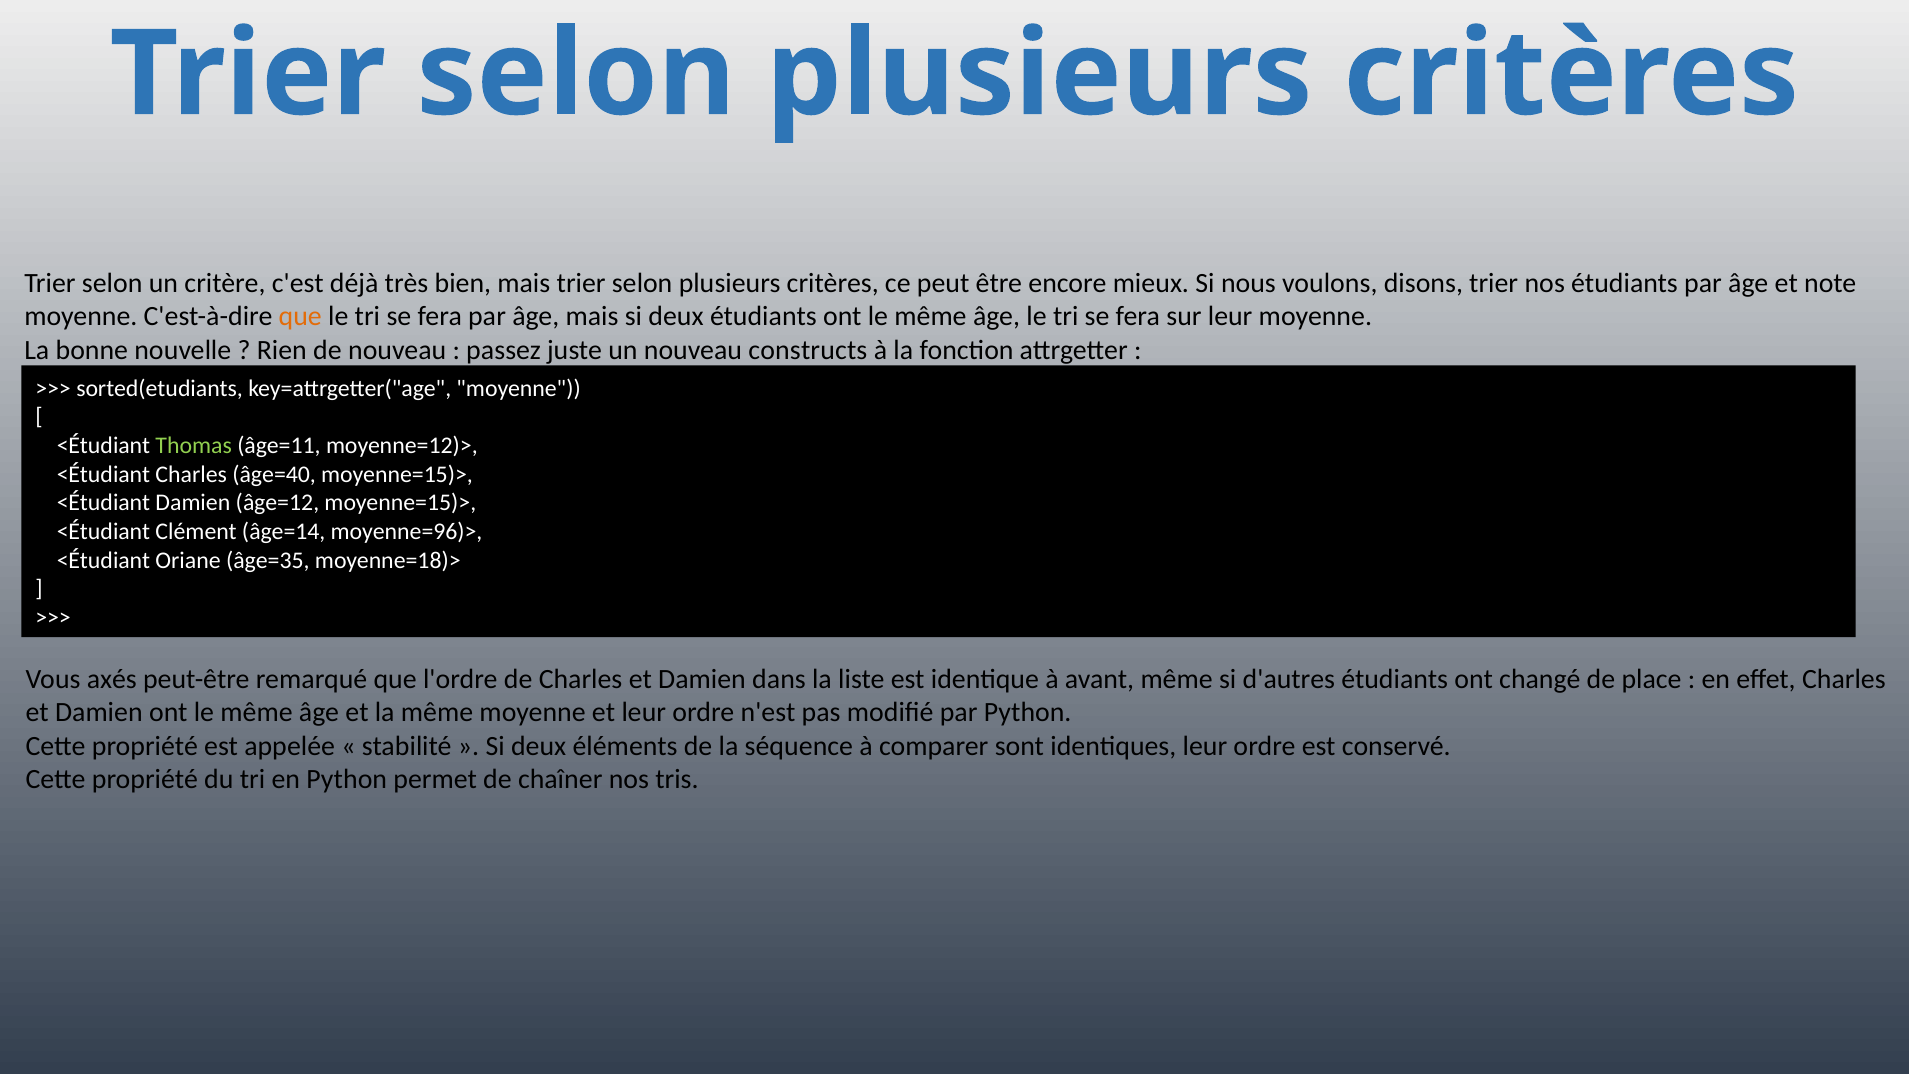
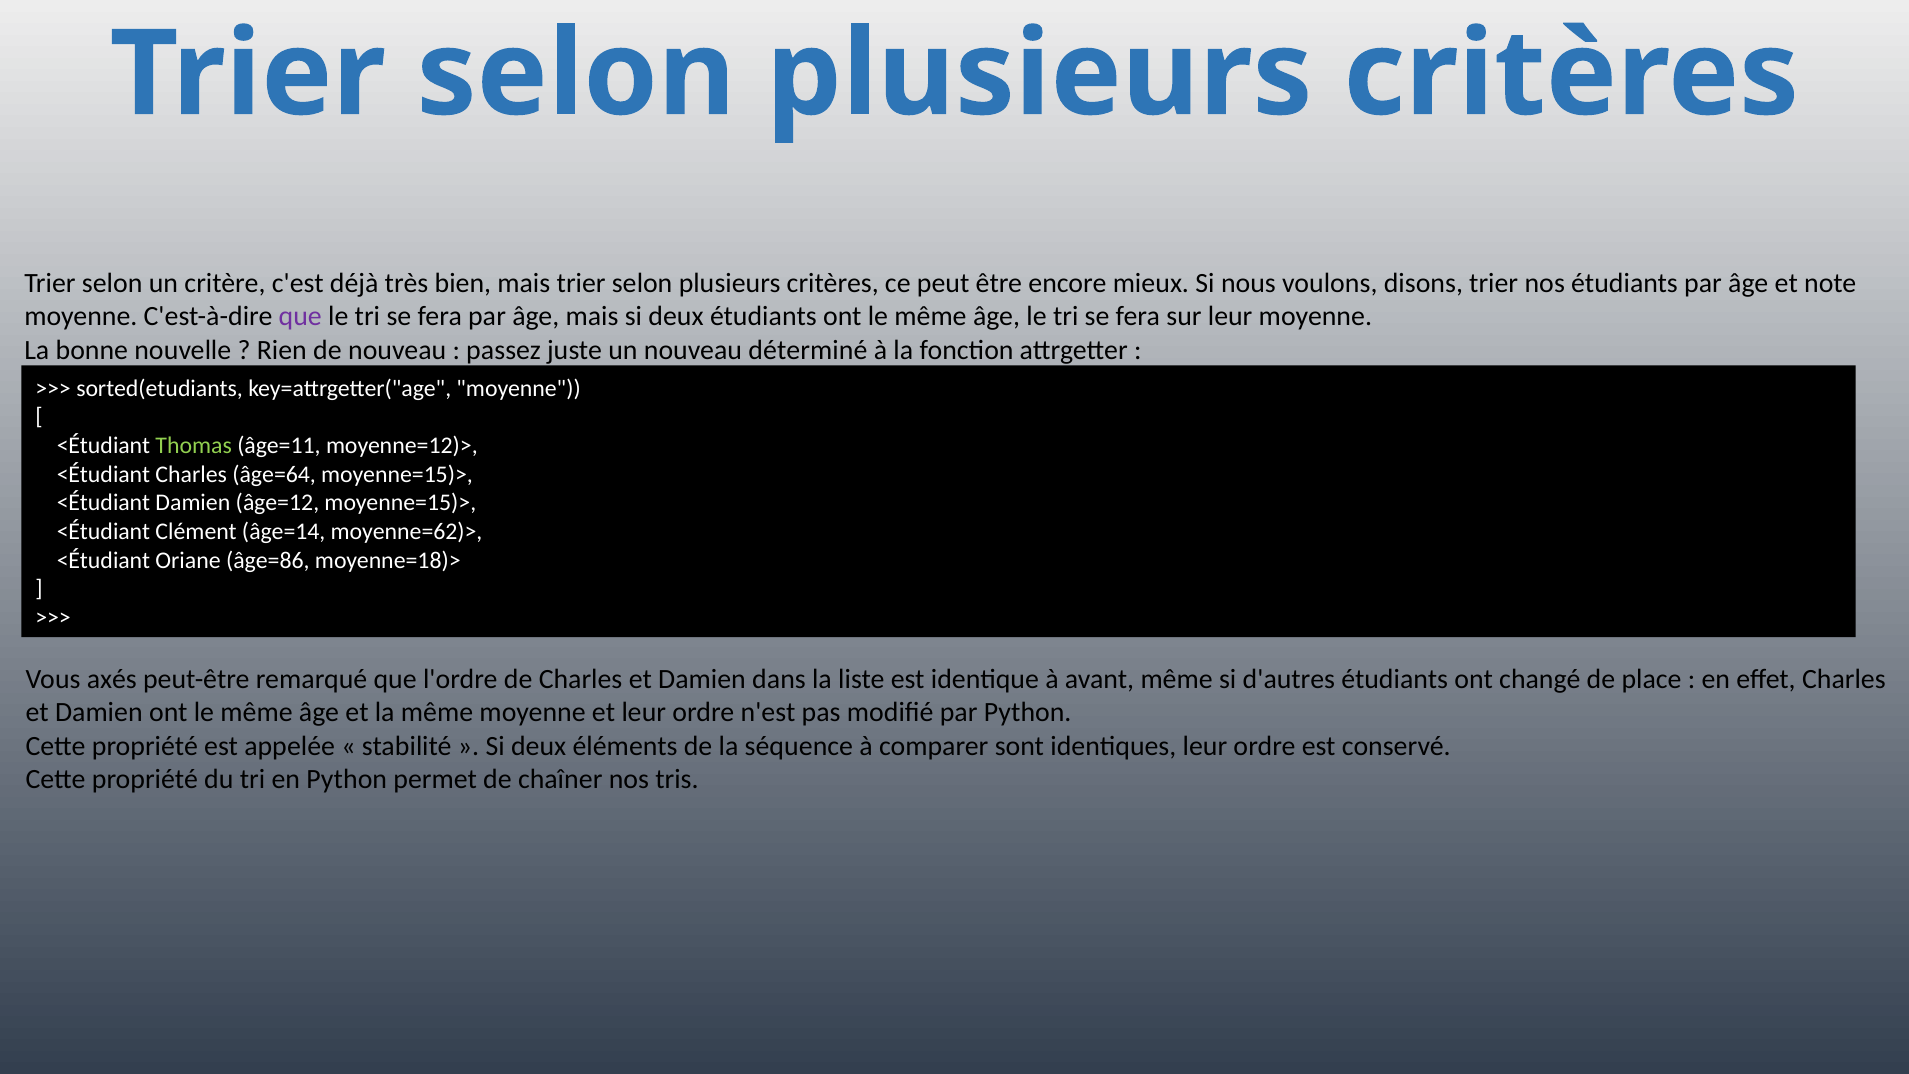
que colour: orange -> purple (300, 317)
constructs: constructs -> déterminé (808, 350)
âge=40: âge=40 -> âge=64 (274, 474)
moyenne=96)>: moyenne=96)> -> moyenne=62)> (407, 532)
âge=35: âge=35 -> âge=86 (268, 560)
